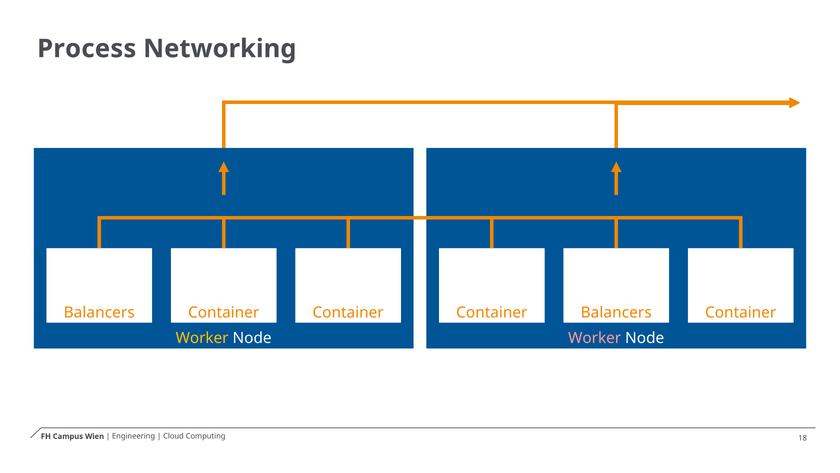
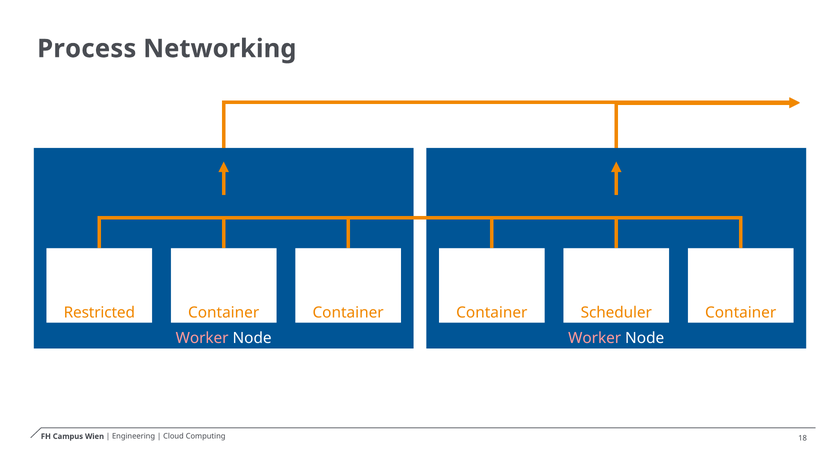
Balancers: Balancers -> Restricted (99, 312)
Container Balancers: Balancers -> Scheduler (616, 312)
Worker colour: yellow -> pink (202, 338)
